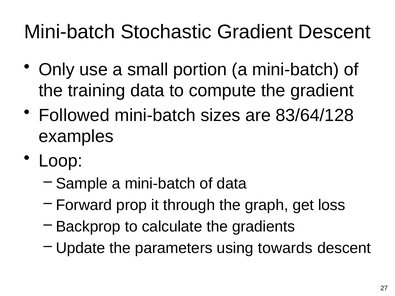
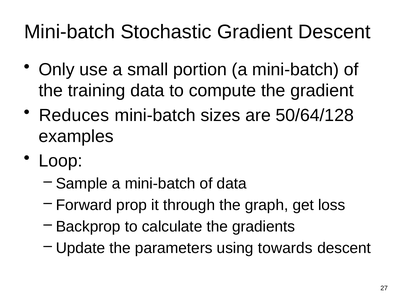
Followed: Followed -> Reduces (74, 115)
83/64/128: 83/64/128 -> 50/64/128 (315, 115)
